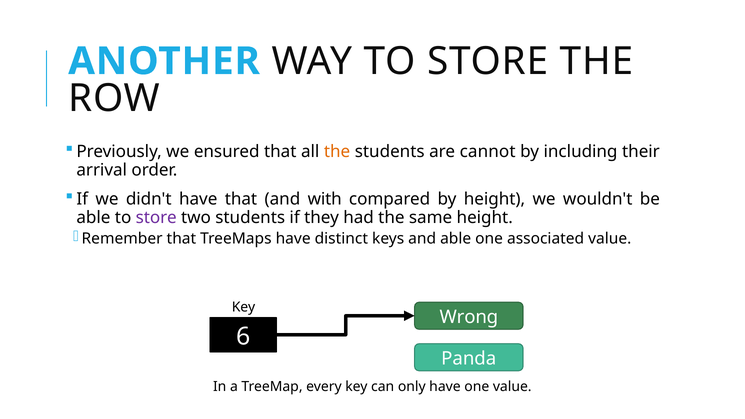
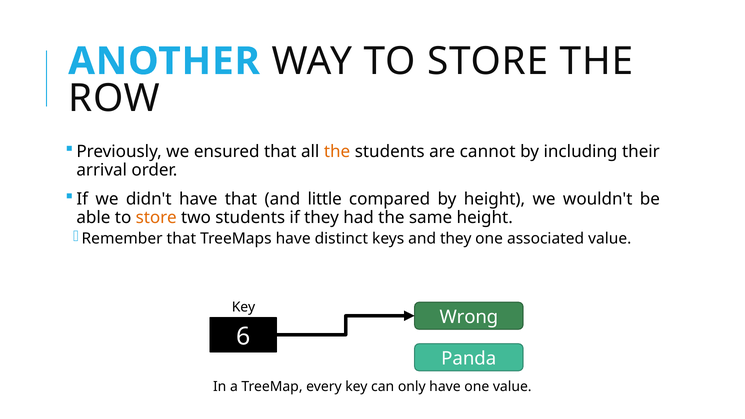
with: with -> little (325, 199)
store colour: purple -> orange (156, 218)
and able: able -> they (456, 239)
